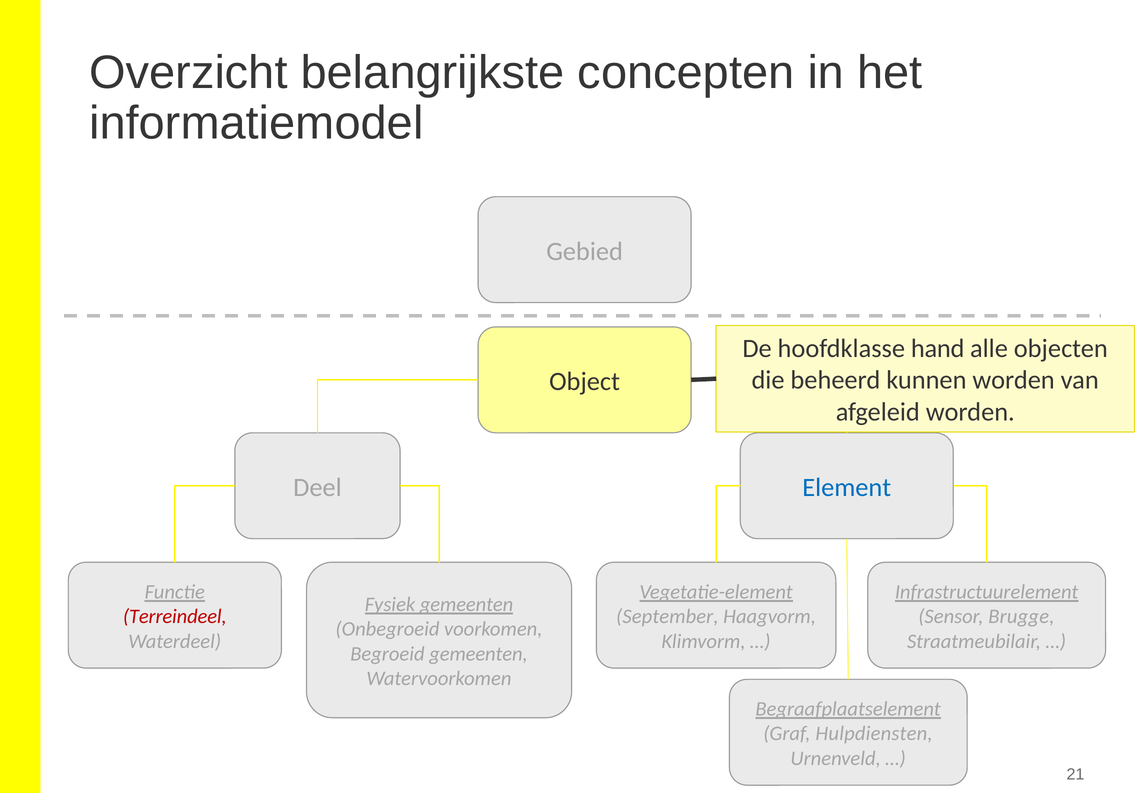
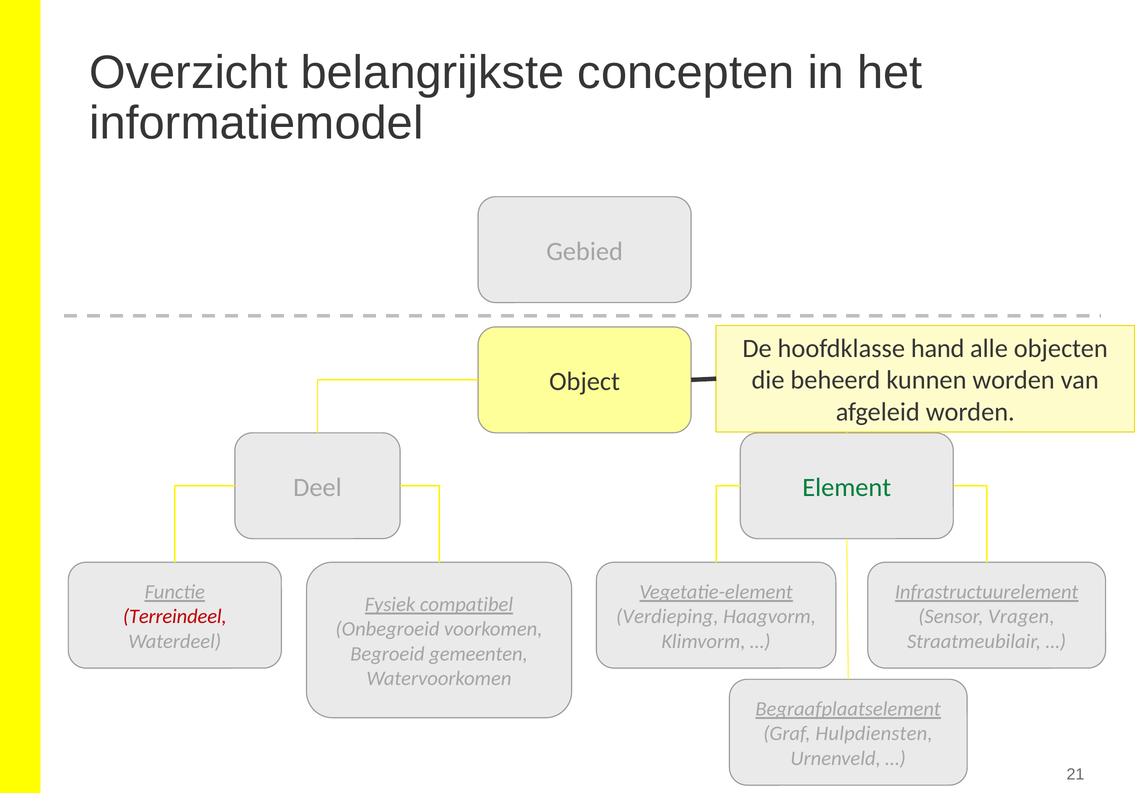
Element colour: blue -> green (847, 487)
Fysiek gemeenten: gemeenten -> compatibel (467, 604)
September: September -> Verdieping (667, 616)
Brugge: Brugge -> Vragen (1021, 616)
